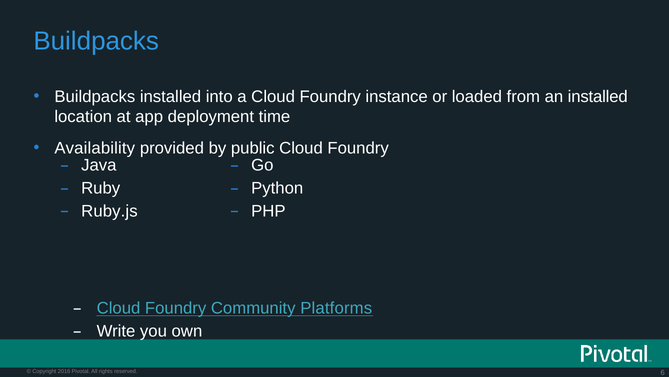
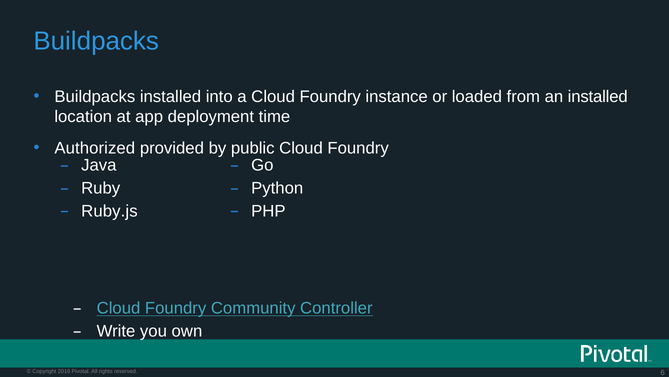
Availability: Availability -> Authorized (95, 148)
Platforms: Platforms -> Controller (336, 308)
